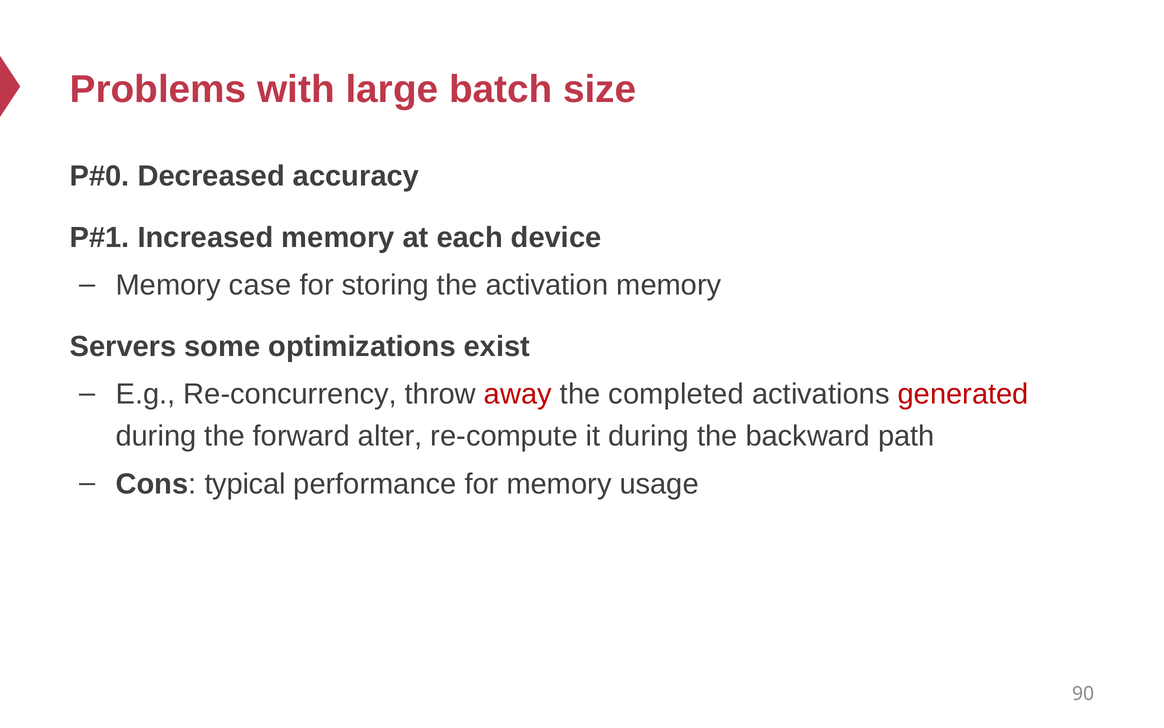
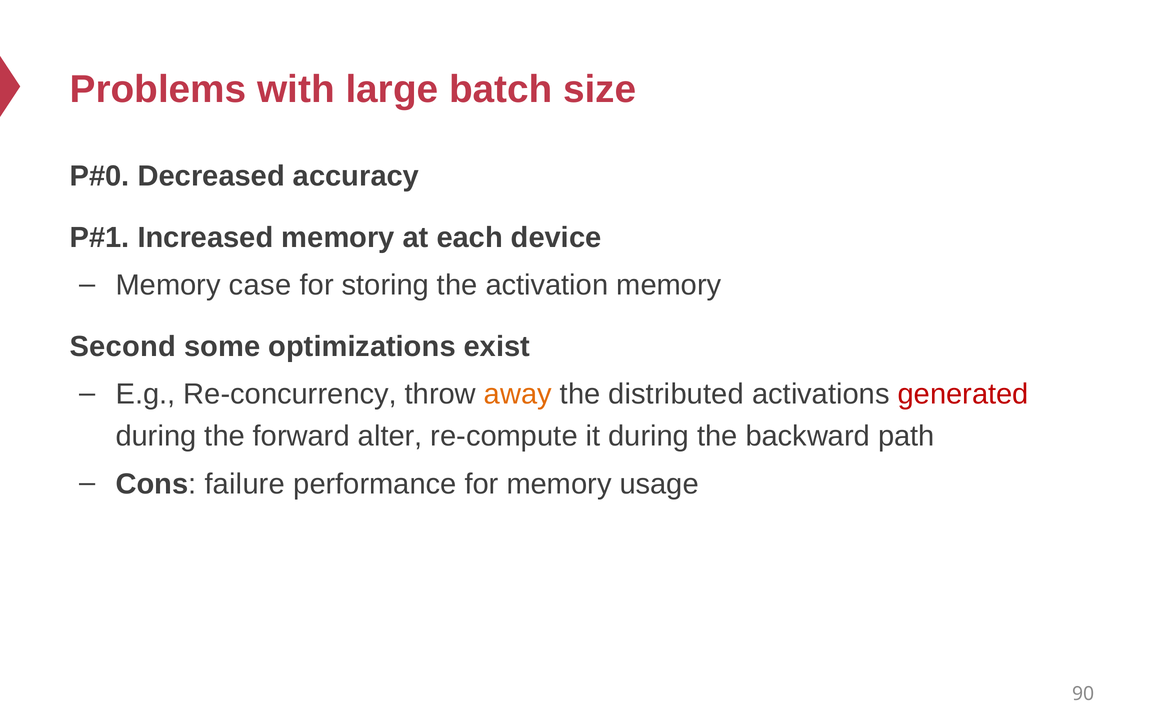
Servers: Servers -> Second (123, 346)
away colour: red -> orange (518, 394)
completed: completed -> distributed (676, 394)
typical: typical -> failure (245, 484)
